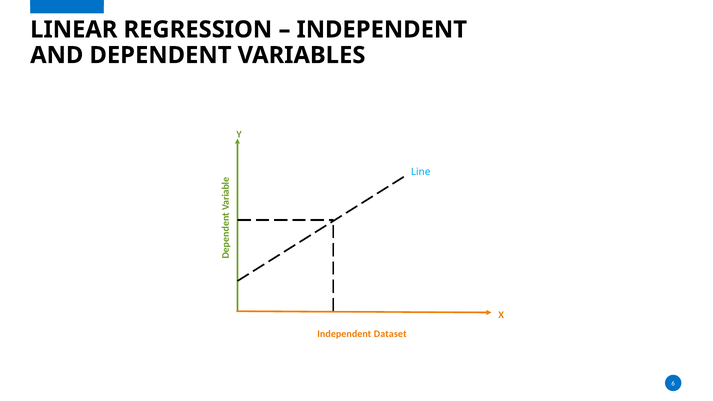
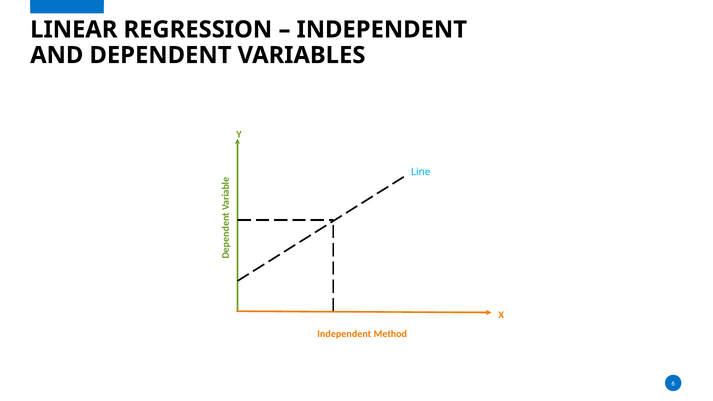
Dataset: Dataset -> Method (390, 334)
